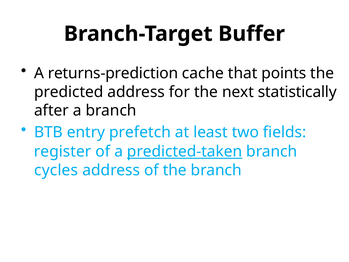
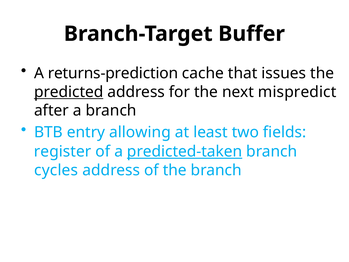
points: points -> issues (284, 73)
predicted underline: none -> present (69, 92)
statistically: statistically -> mispredict (297, 92)
prefetch: prefetch -> allowing (140, 132)
